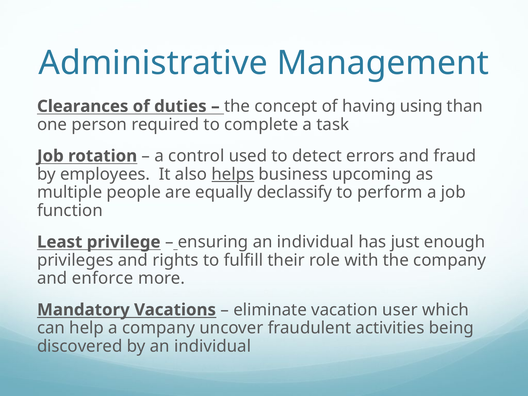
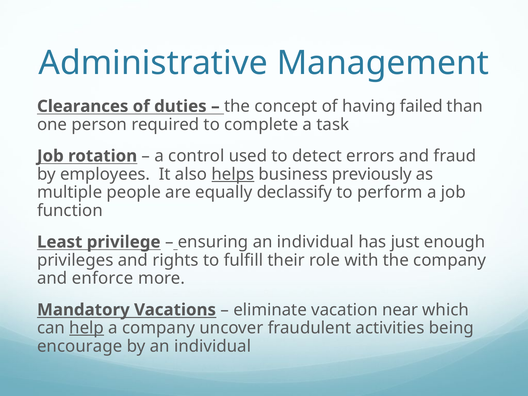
using: using -> failed (421, 106)
upcoming: upcoming -> previously (372, 174)
user: user -> near (400, 310)
help underline: none -> present (87, 328)
discovered: discovered -> encourage (80, 346)
